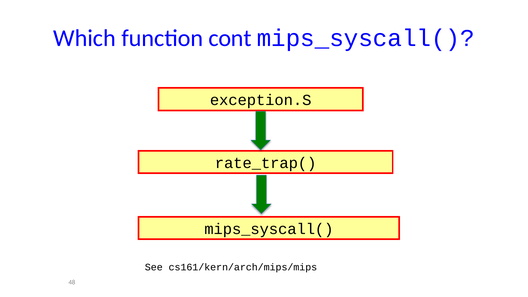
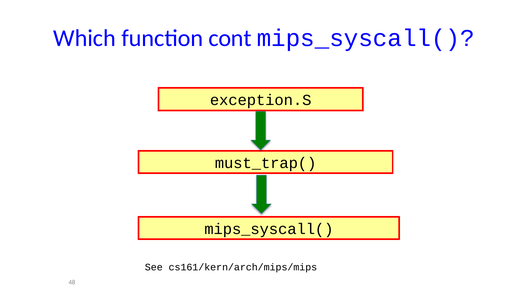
rate_trap(: rate_trap( -> must_trap( (266, 163)
